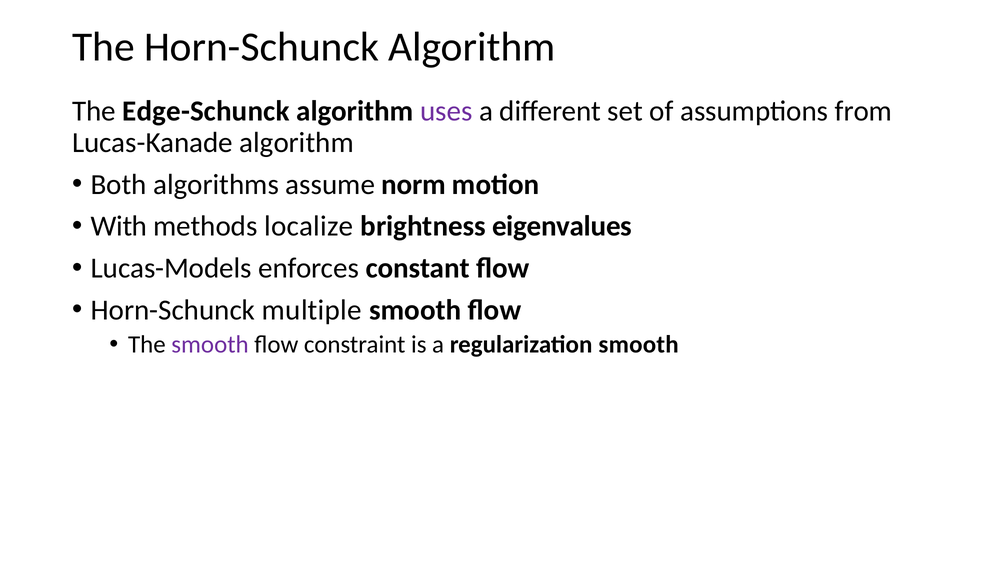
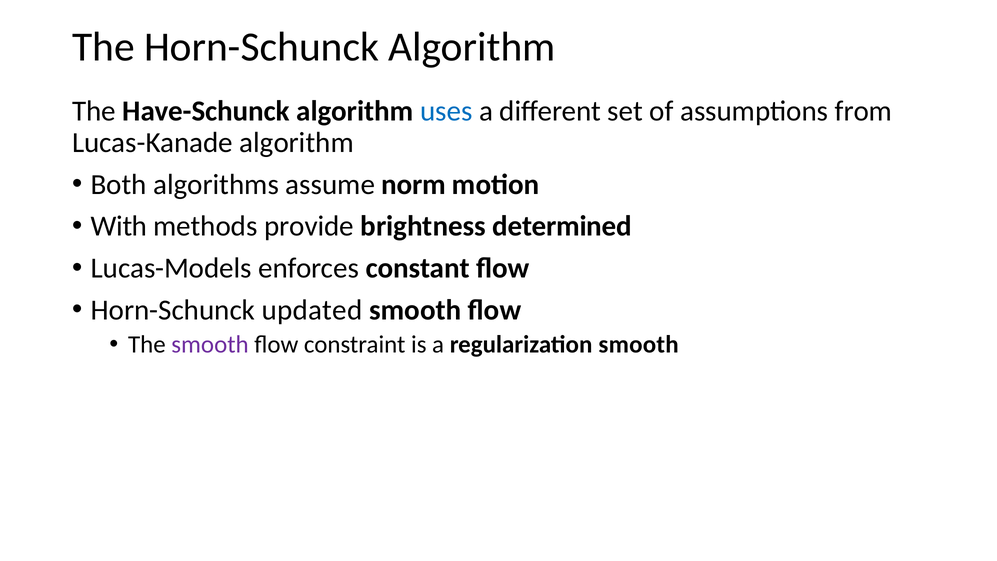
Edge-Schunck: Edge-Schunck -> Have-Schunck (206, 111)
uses colour: purple -> blue (446, 111)
localize: localize -> provide (309, 226)
eigenvalues: eigenvalues -> determined (562, 226)
multiple: multiple -> updated (312, 310)
